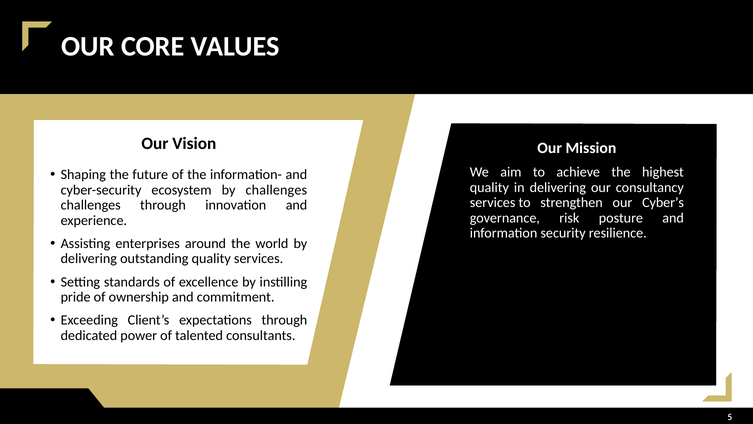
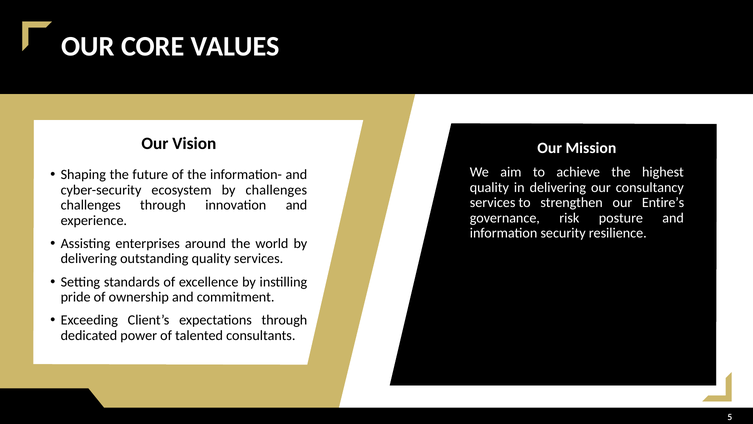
Cyber’s: Cyber’s -> Entire’s (663, 203)
